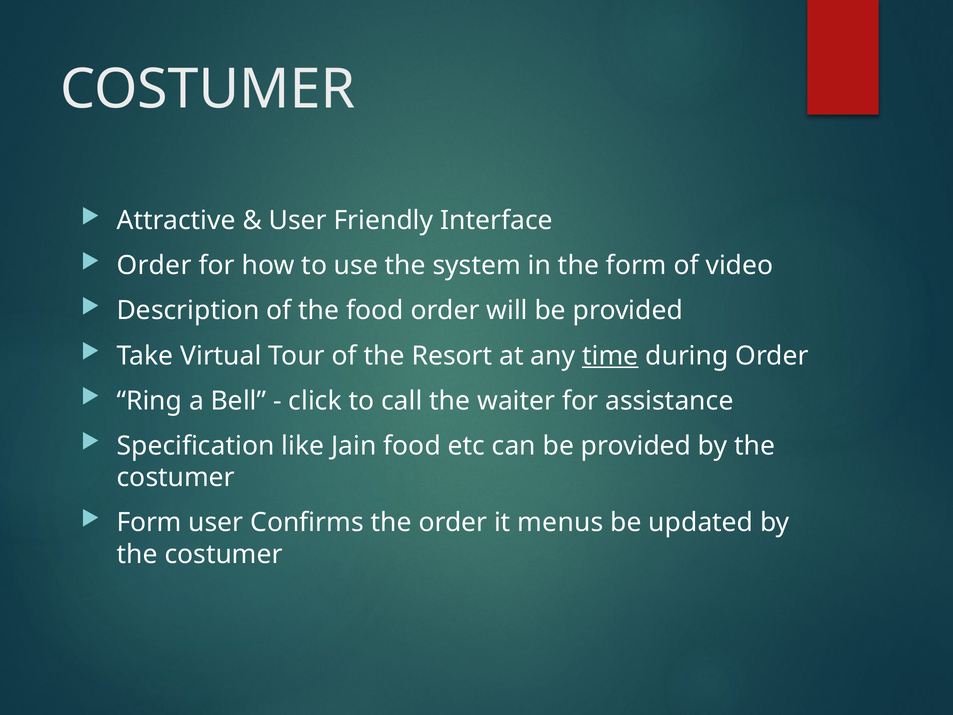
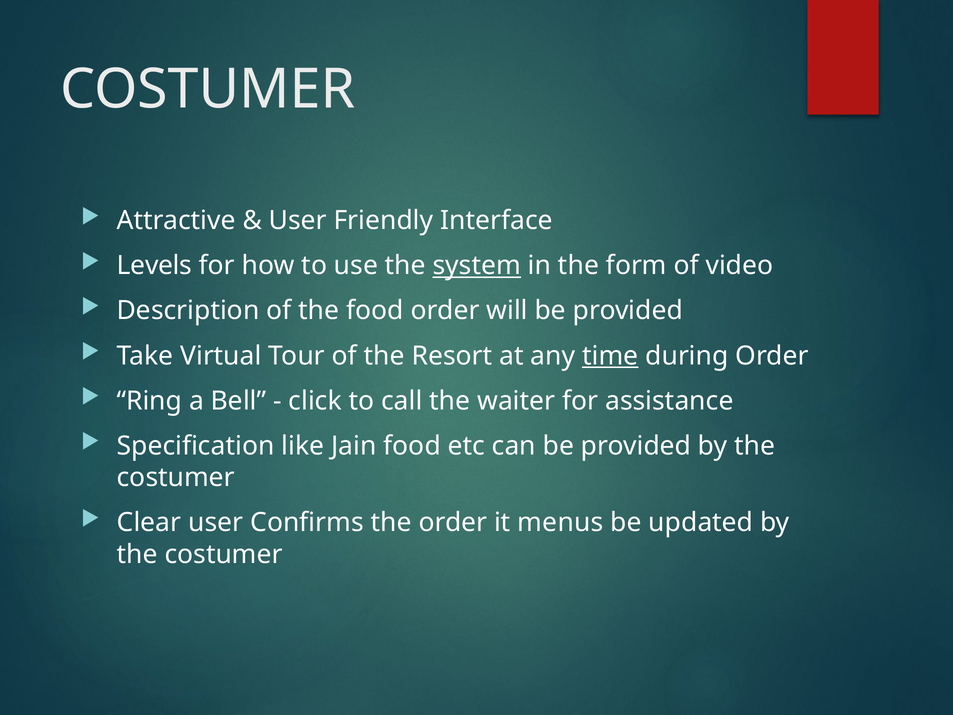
Order: Order -> Levels (154, 266)
system underline: none -> present (477, 266)
Form: Form -> Clear (149, 522)
